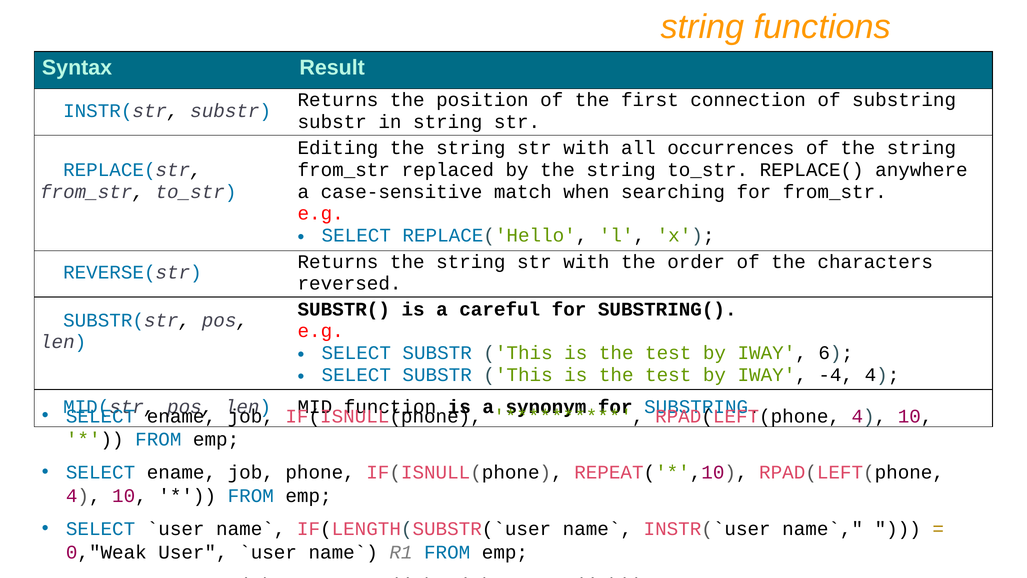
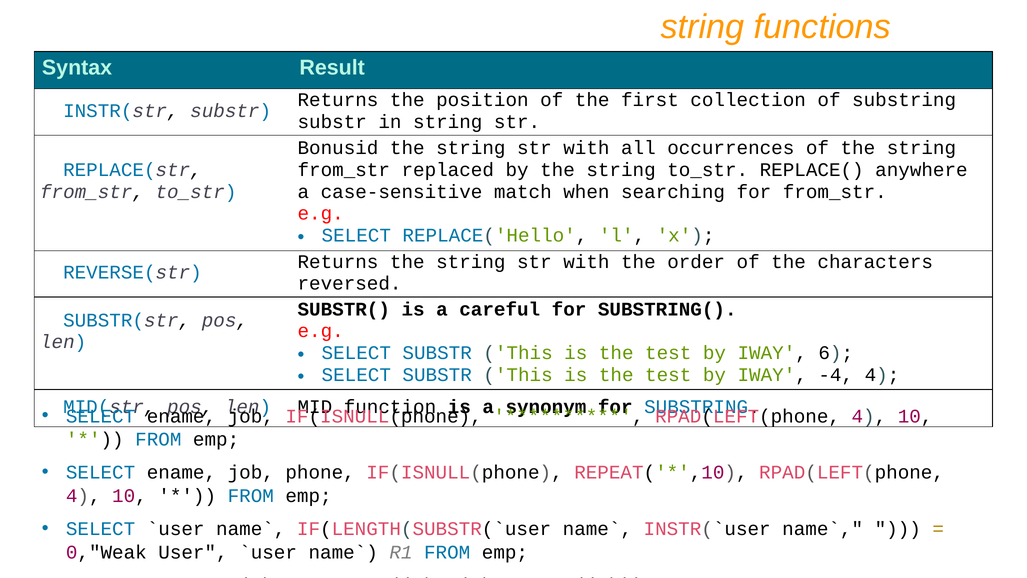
connection: connection -> collection (748, 100)
Editing: Editing -> Bonusid (338, 148)
